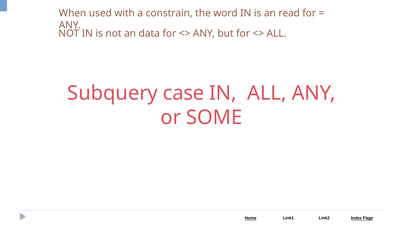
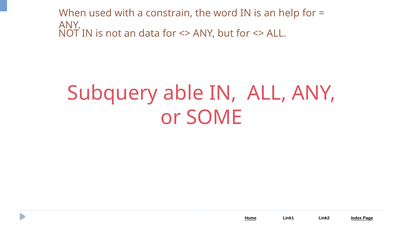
read: read -> help (289, 13)
case: case -> able (183, 93)
